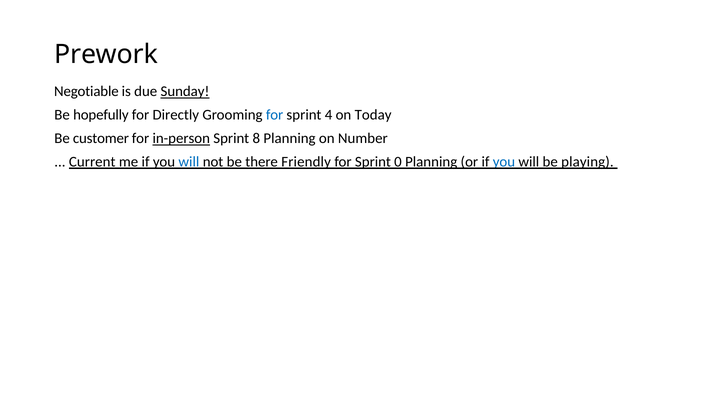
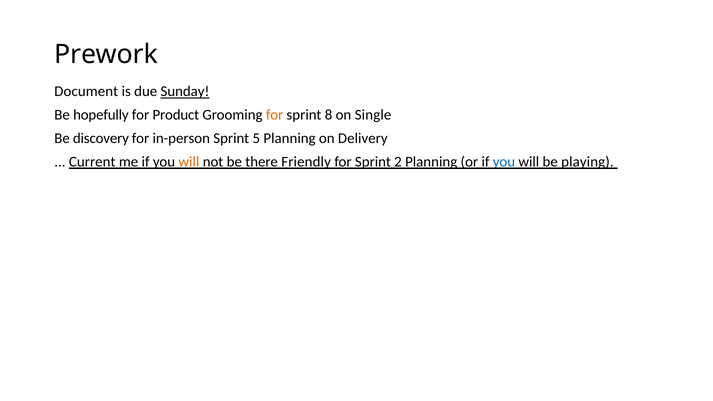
Negotiable: Negotiable -> Document (86, 92)
Directly: Directly -> Product (176, 115)
for colour: blue -> orange (275, 115)
4: 4 -> 8 (329, 115)
Today: Today -> Single (373, 115)
customer: customer -> discovery (101, 139)
in-person underline: present -> none (181, 139)
8: 8 -> 5 (256, 139)
Number: Number -> Delivery (363, 139)
will colour: blue -> orange (189, 162)
0: 0 -> 2 (398, 162)
